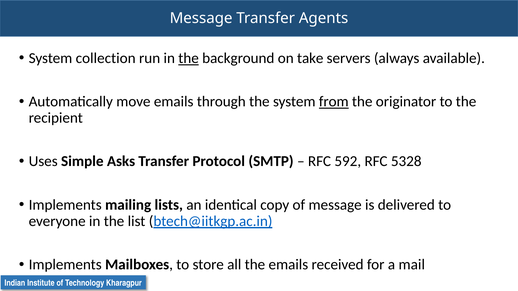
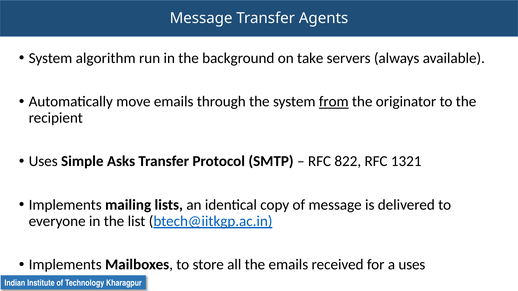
collection: collection -> algorithm (106, 58)
the underline: present -> none (189, 58)
592: 592 -> 822 (348, 162)
5328: 5328 -> 1321 (406, 162)
a mail: mail -> uses (412, 265)
